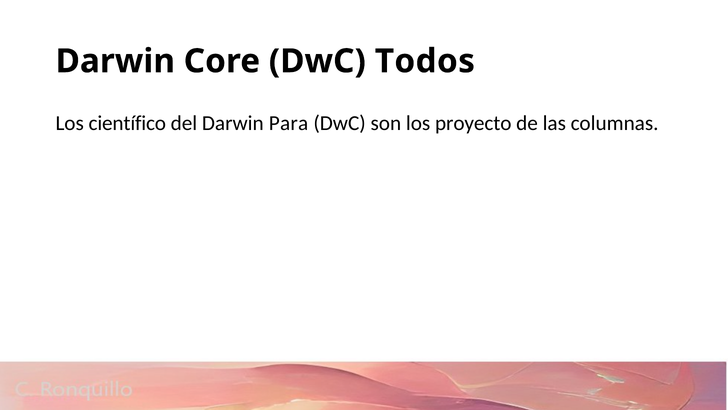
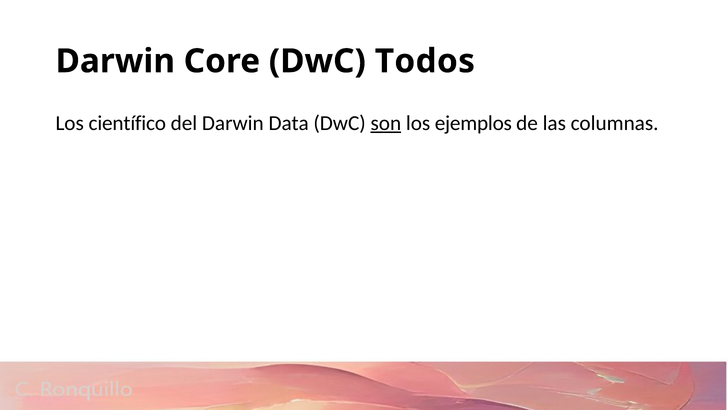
Para: Para -> Data (289, 123)
son underline: none -> present (386, 123)
proyecto: proyecto -> ejemplos (473, 123)
